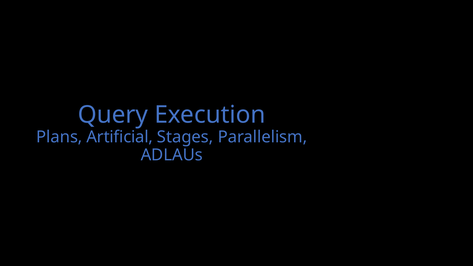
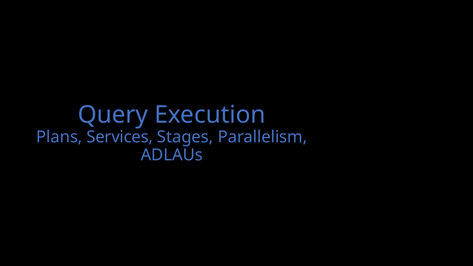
Artificial: Artificial -> Services (120, 137)
